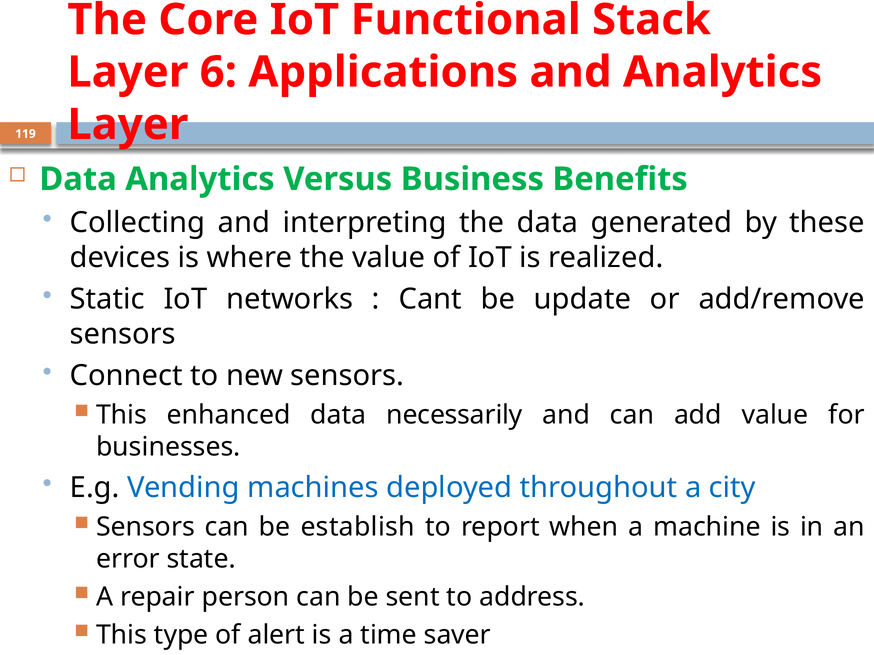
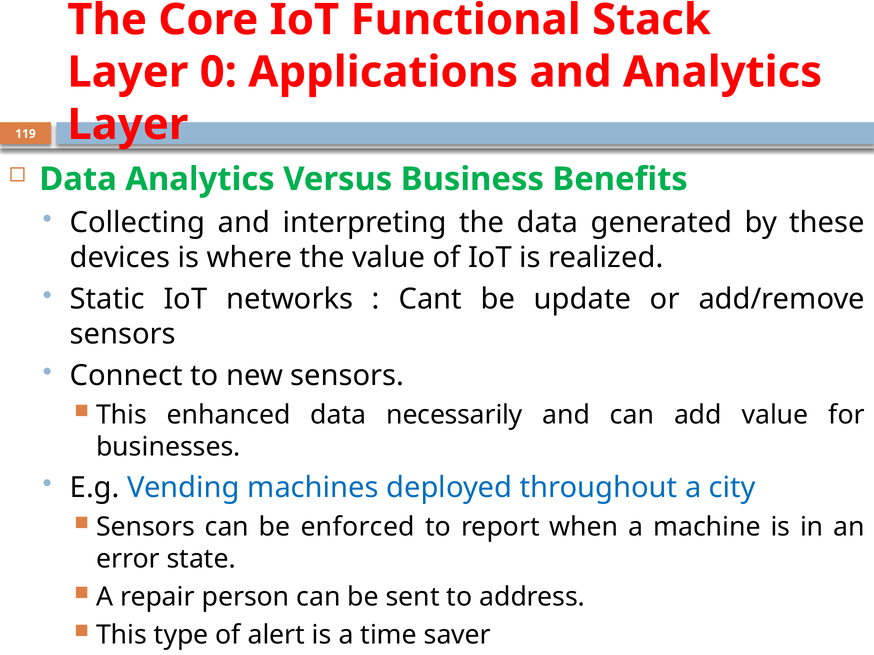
6: 6 -> 0 (218, 72)
establish: establish -> enforced (358, 527)
